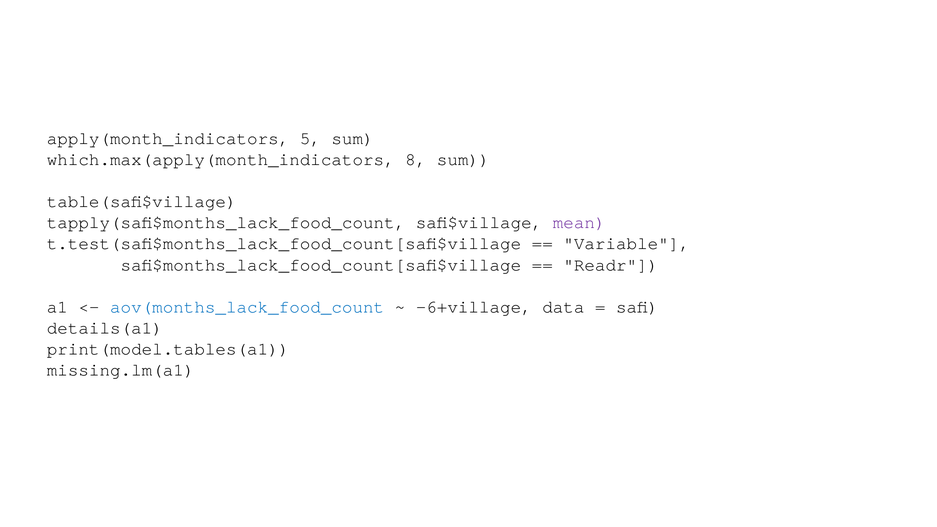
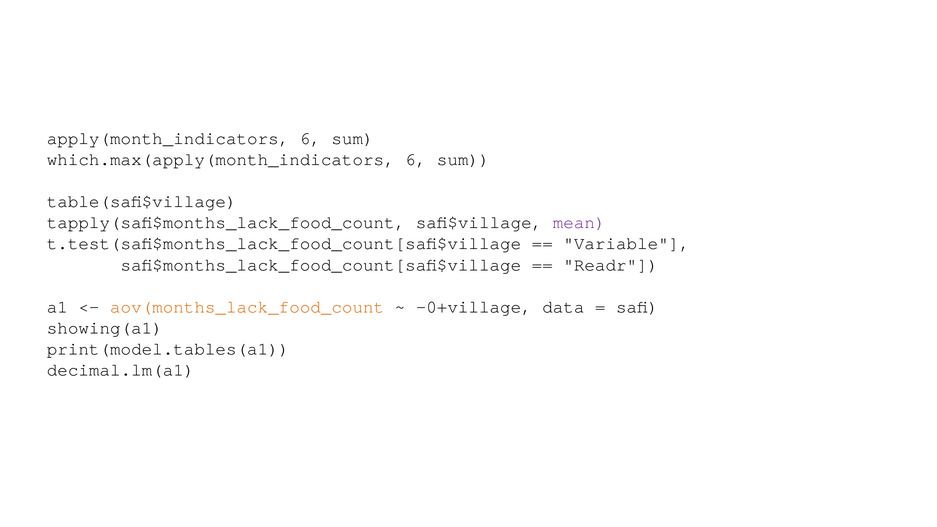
apply(month_indicators 5: 5 -> 6 (310, 138)
which.max(apply(month_indicators 8: 8 -> 6 (416, 159)
aov(months_lack_food_count colour: blue -> orange (247, 307)
-6+village: -6+village -> -0+village (474, 307)
details(a1: details(a1 -> showing(a1 (105, 328)
missing.lm(a1: missing.lm(a1 -> decimal.lm(a1 (121, 370)
